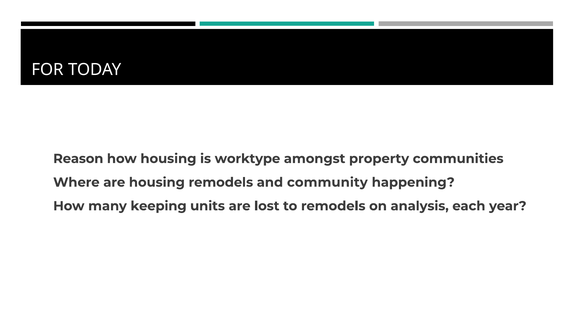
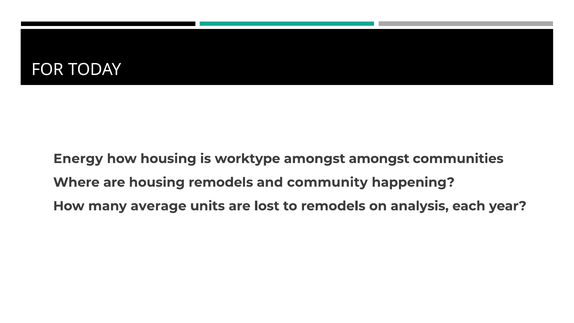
Reason: Reason -> Energy (78, 159)
amongst property: property -> amongst (379, 159)
keeping: keeping -> average (158, 206)
